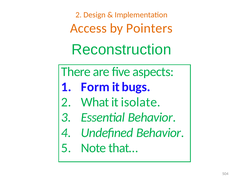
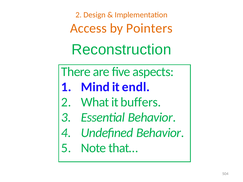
Form: Form -> Mind (95, 87)
bugs: bugs -> endl (136, 87)
isolate: isolate -> buffers (141, 102)
